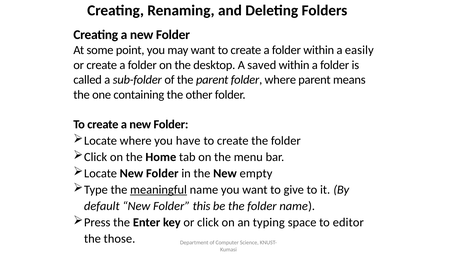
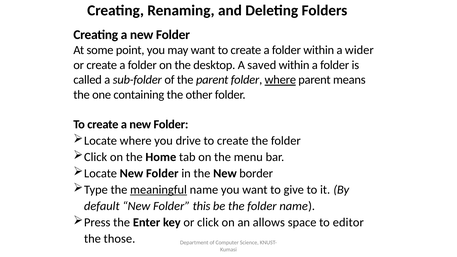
easily: easily -> wider (359, 50)
where underline: none -> present (280, 80)
have: have -> drive (188, 141)
empty: empty -> border (256, 173)
typing: typing -> allows (269, 222)
